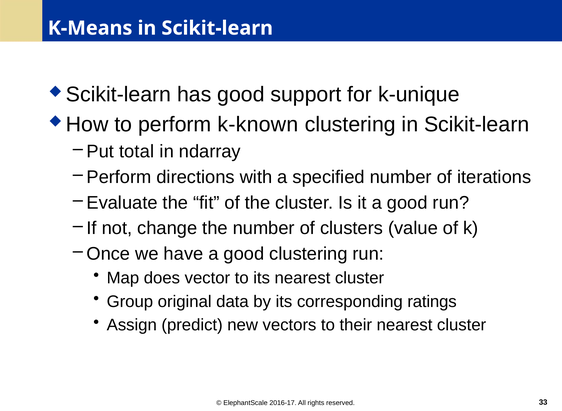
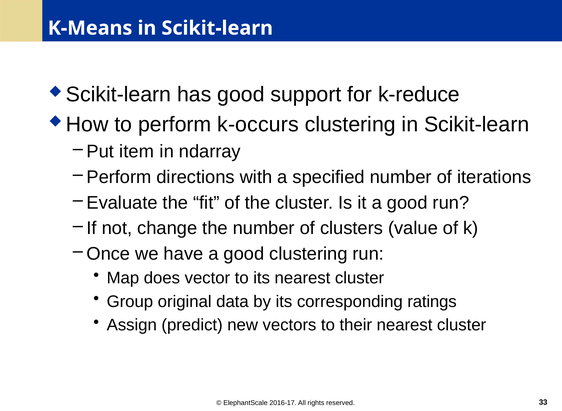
k-unique: k-unique -> k-reduce (419, 95)
k-known: k-known -> k-occurs (258, 124)
total: total -> item (137, 152)
